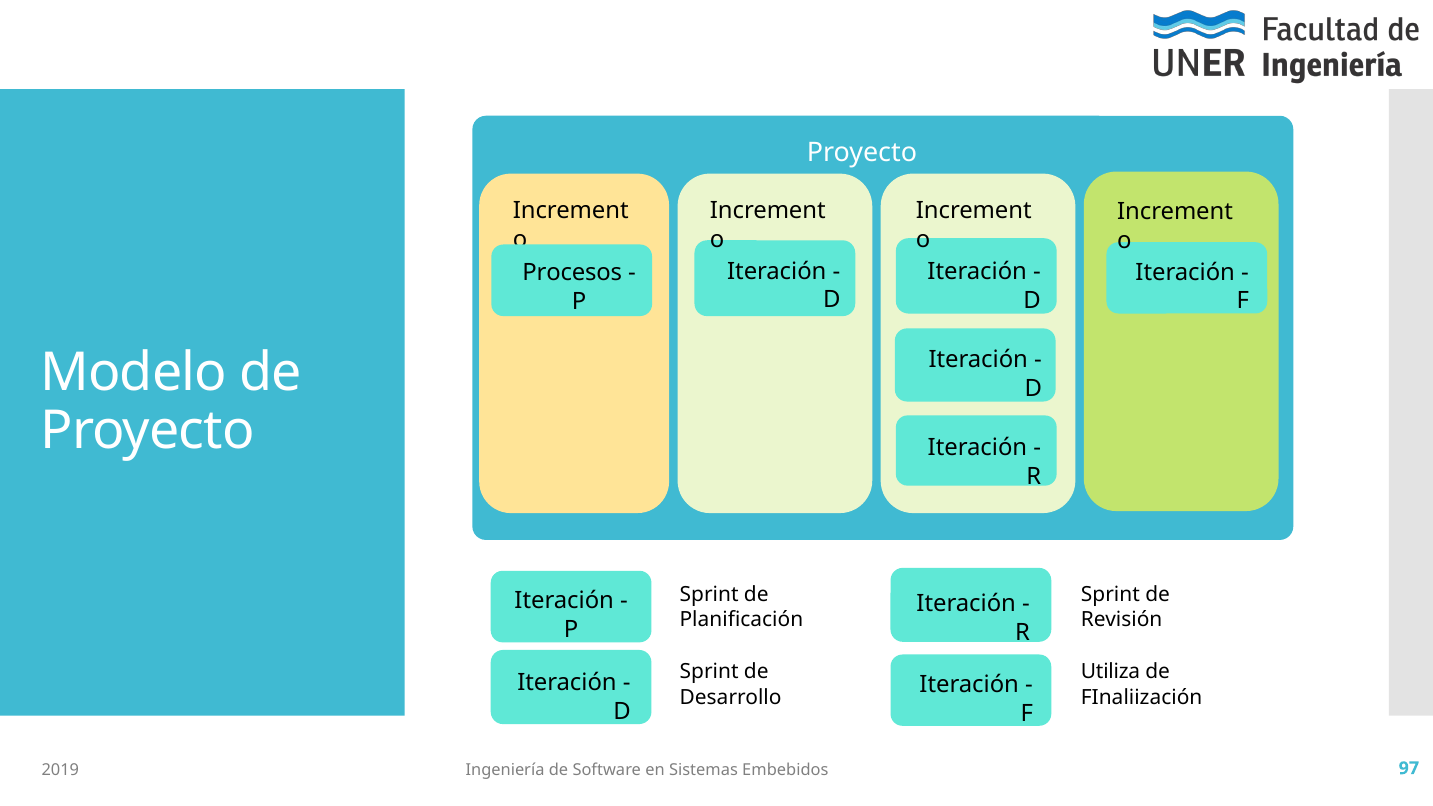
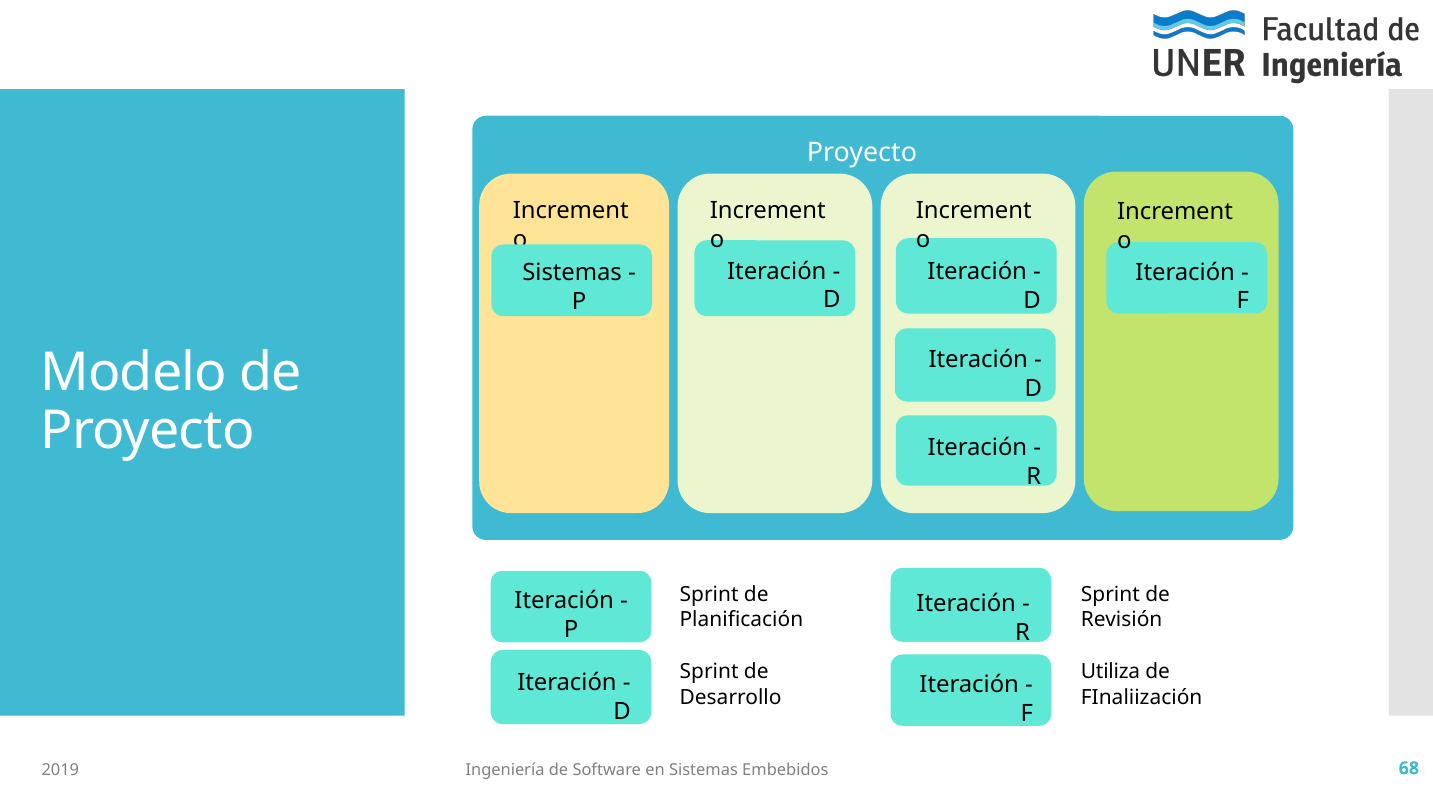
Procesos: Procesos -> Sistemas (572, 273)
97: 97 -> 68 (1409, 768)
